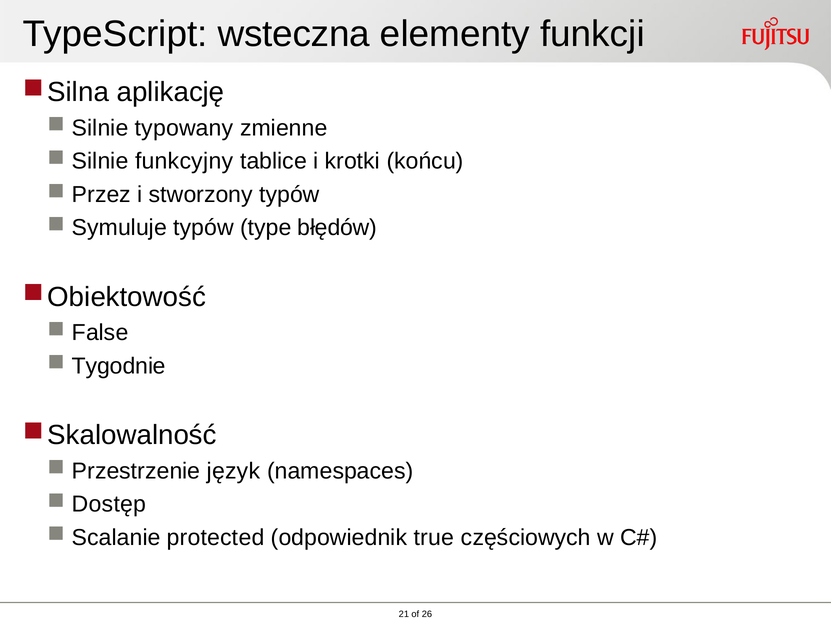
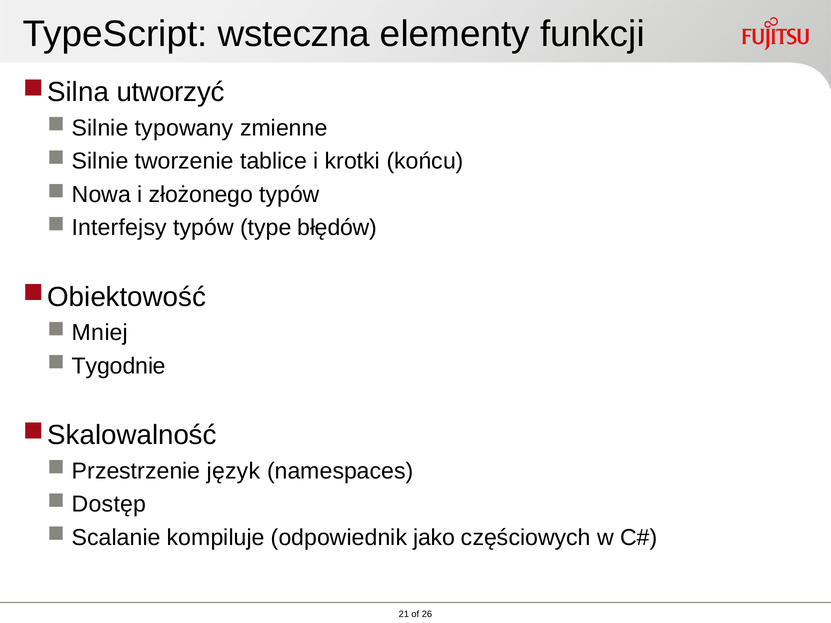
aplikację: aplikację -> utworzyć (171, 92)
funkcyjny: funkcyjny -> tworzenie (184, 161)
Przez: Przez -> Nowa (101, 195)
stworzony: stworzony -> złożonego (201, 195)
Symuluje: Symuluje -> Interfejsy (119, 228)
False: False -> Mniej (100, 333)
protected: protected -> kompiluje (216, 538)
true: true -> jako (434, 538)
